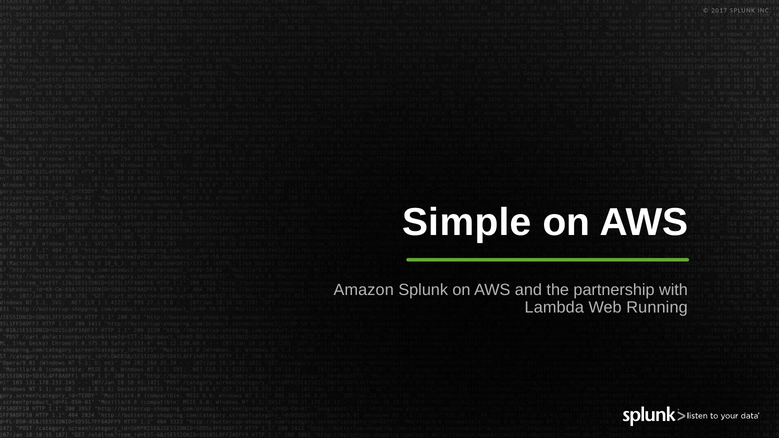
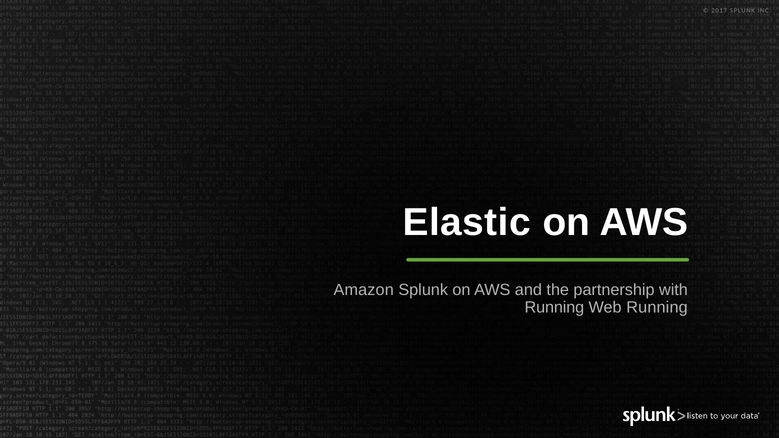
Simple: Simple -> Elastic (467, 222)
Lambda: Lambda -> Running (554, 308)
